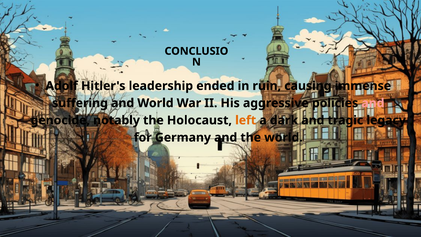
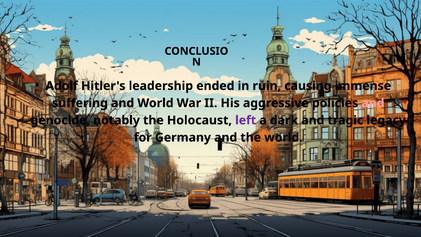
left colour: orange -> purple (246, 120)
